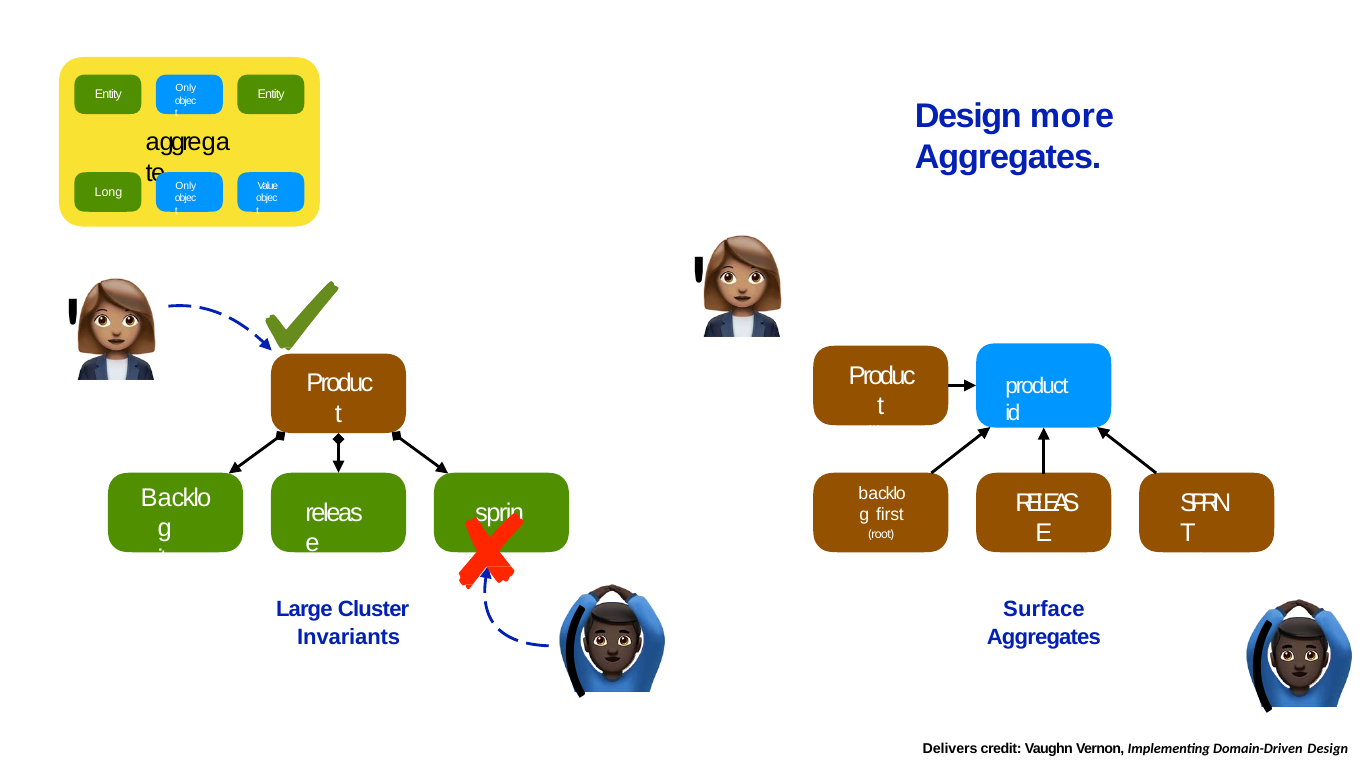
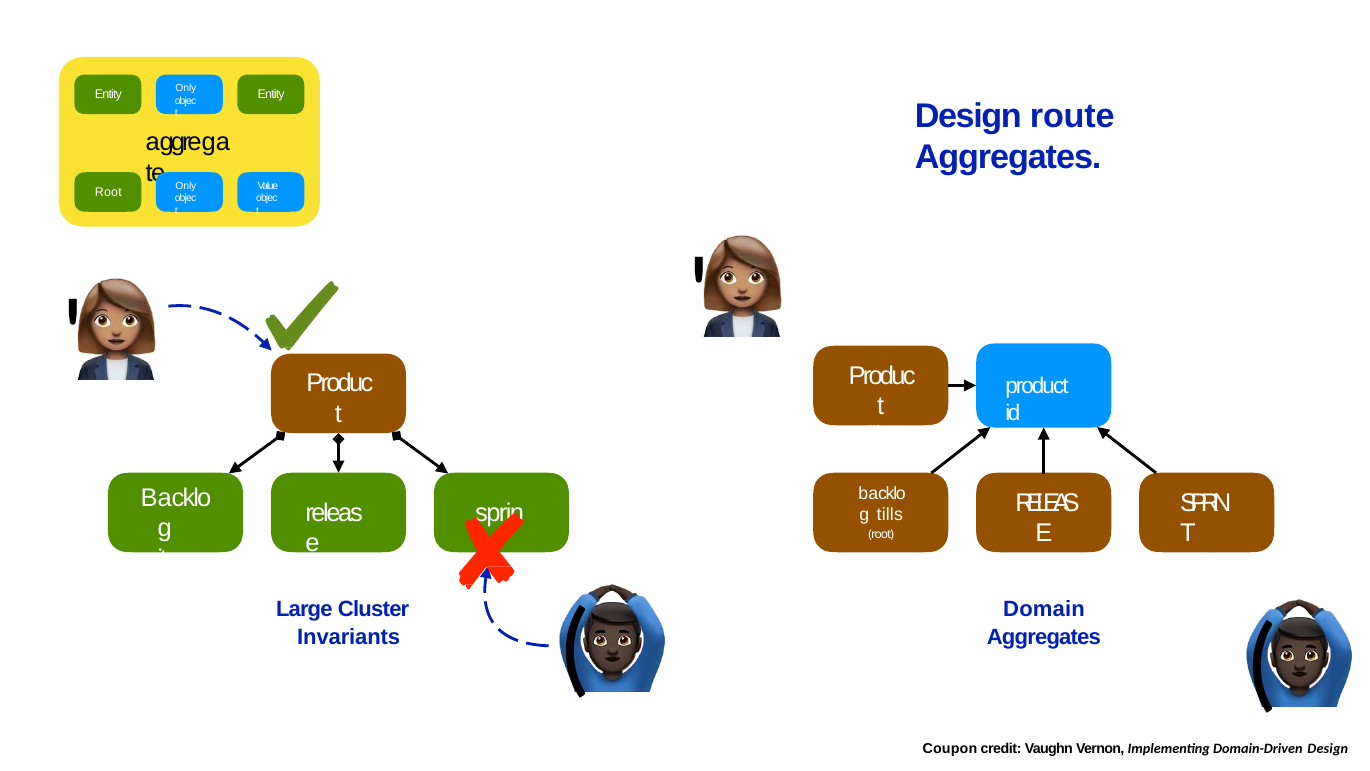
more: more -> route (1072, 116)
Long: Long -> Root (108, 192)
first: first -> tills (890, 515)
Surface: Surface -> Domain (1044, 609)
Delivers: Delivers -> Coupon (950, 748)
